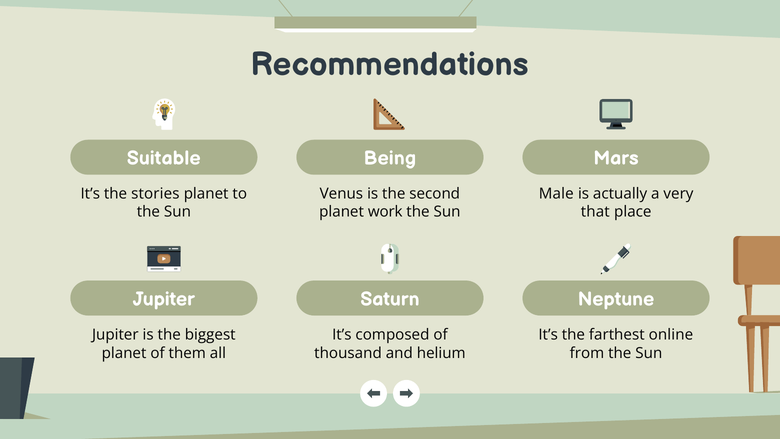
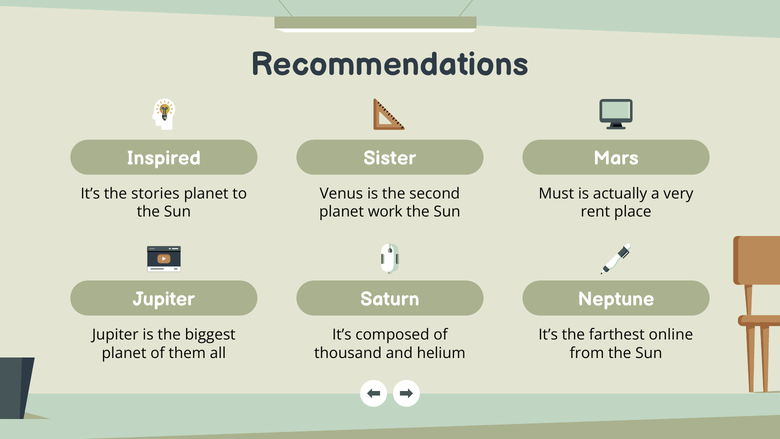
Suitable: Suitable -> Inspired (164, 158)
Being: Being -> Sister (390, 158)
Male: Male -> Must (556, 193)
that: that -> rent (595, 212)
